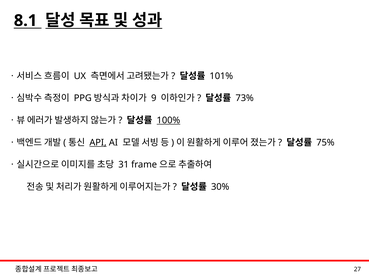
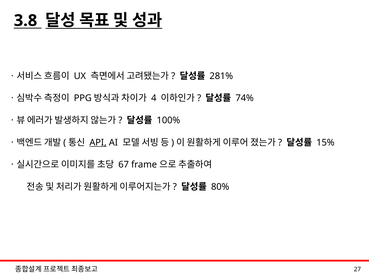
8.1: 8.1 -> 3.8 (26, 21)
101%: 101% -> 281% (221, 76)
9: 9 -> 4 (154, 98)
73%: 73% -> 74% (245, 98)
100% underline: present -> none (168, 120)
75%: 75% -> 15% (325, 142)
31: 31 -> 67 (124, 165)
30%: 30% -> 80% (220, 187)
